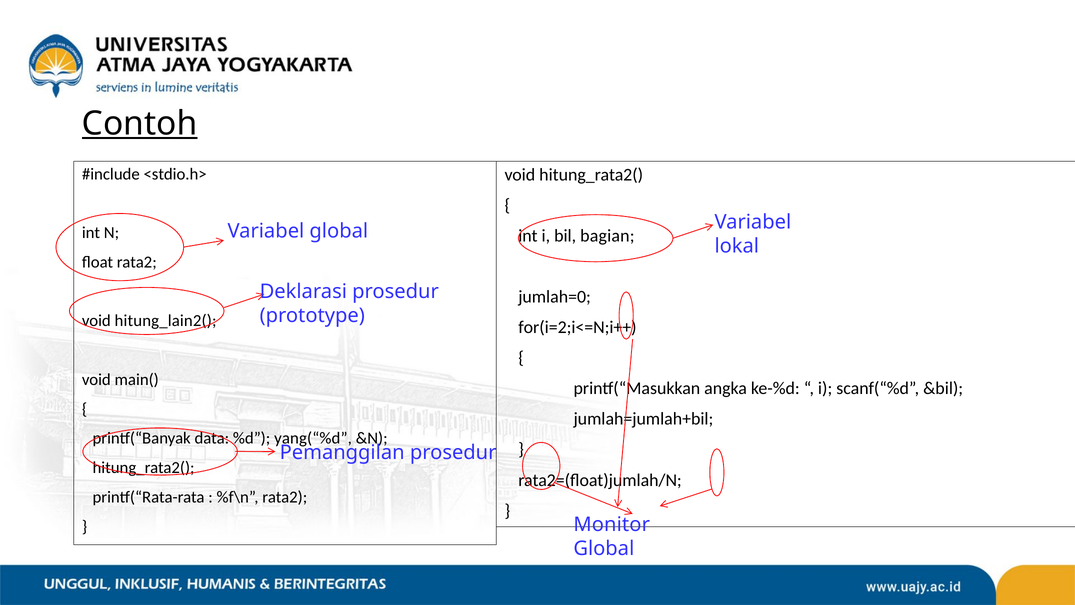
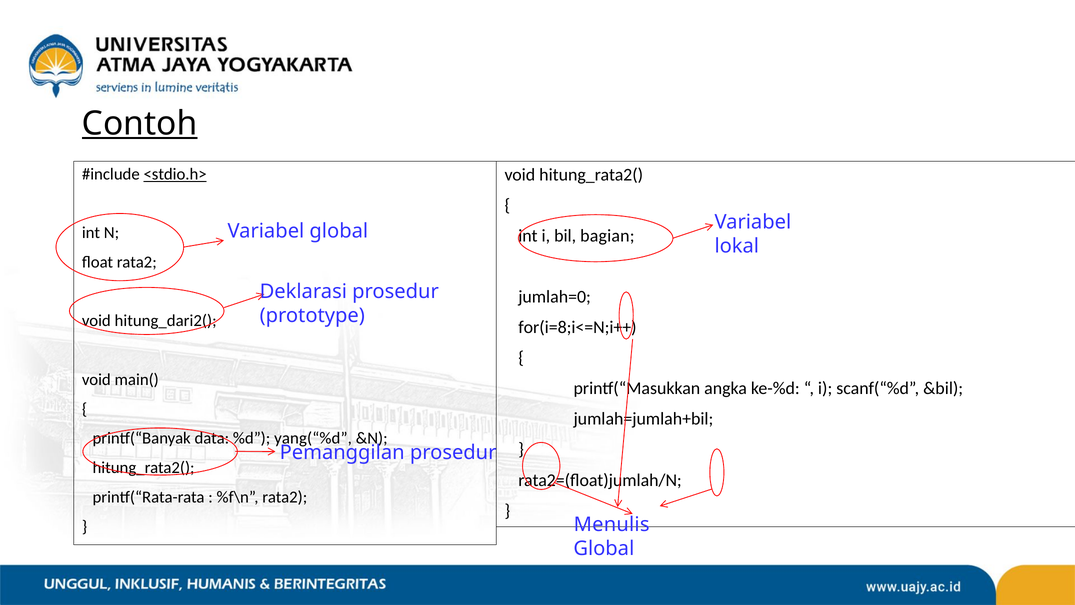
<stdio.h> underline: none -> present (175, 174)
hitung_lain2(: hitung_lain2( -> hitung_dari2( (166, 321)
for(i=2;i<=N;i++: for(i=2;i<=N;i++ -> for(i=8;i<=N;i++ (577, 327)
Monitor: Monitor -> Menulis (612, 524)
